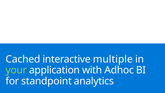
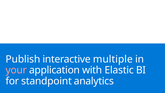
Cached: Cached -> Publish (23, 59)
your colour: light green -> pink (16, 70)
Adhoc: Adhoc -> Elastic (119, 70)
